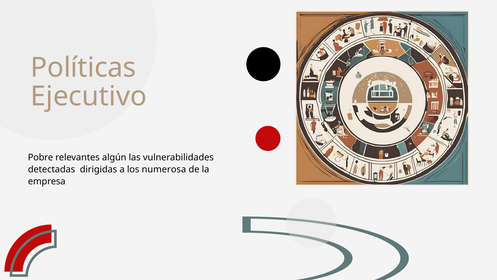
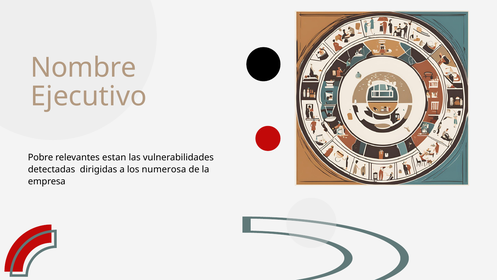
Políticas: Políticas -> Nombre (83, 68)
algún: algún -> estan (114, 157)
